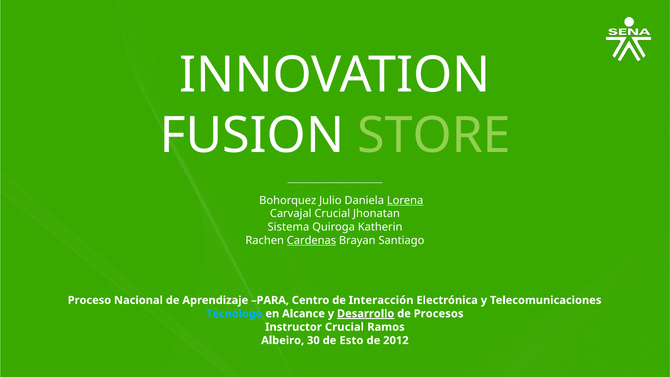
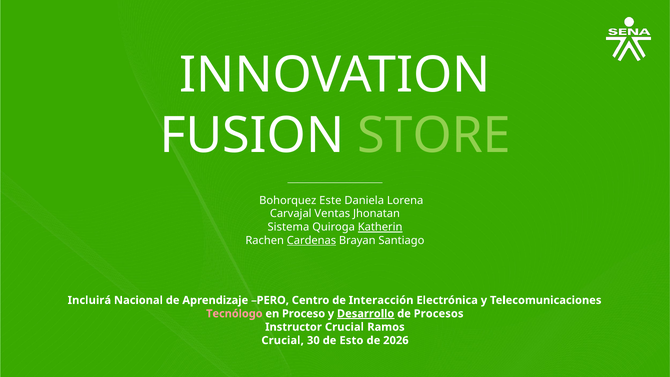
Julio: Julio -> Este (330, 200)
Lorena underline: present -> none (405, 200)
Carvajal Crucial: Crucial -> Ventas (332, 214)
Katherin underline: none -> present (380, 227)
Proceso: Proceso -> Incluirá (89, 300)
PARA: PARA -> PERO (270, 300)
Tecnólogo colour: light blue -> pink (234, 314)
Alcance: Alcance -> Proceso (304, 314)
Albeiro: Albeiro -> Crucial (283, 340)
2012: 2012 -> 2026 (396, 340)
